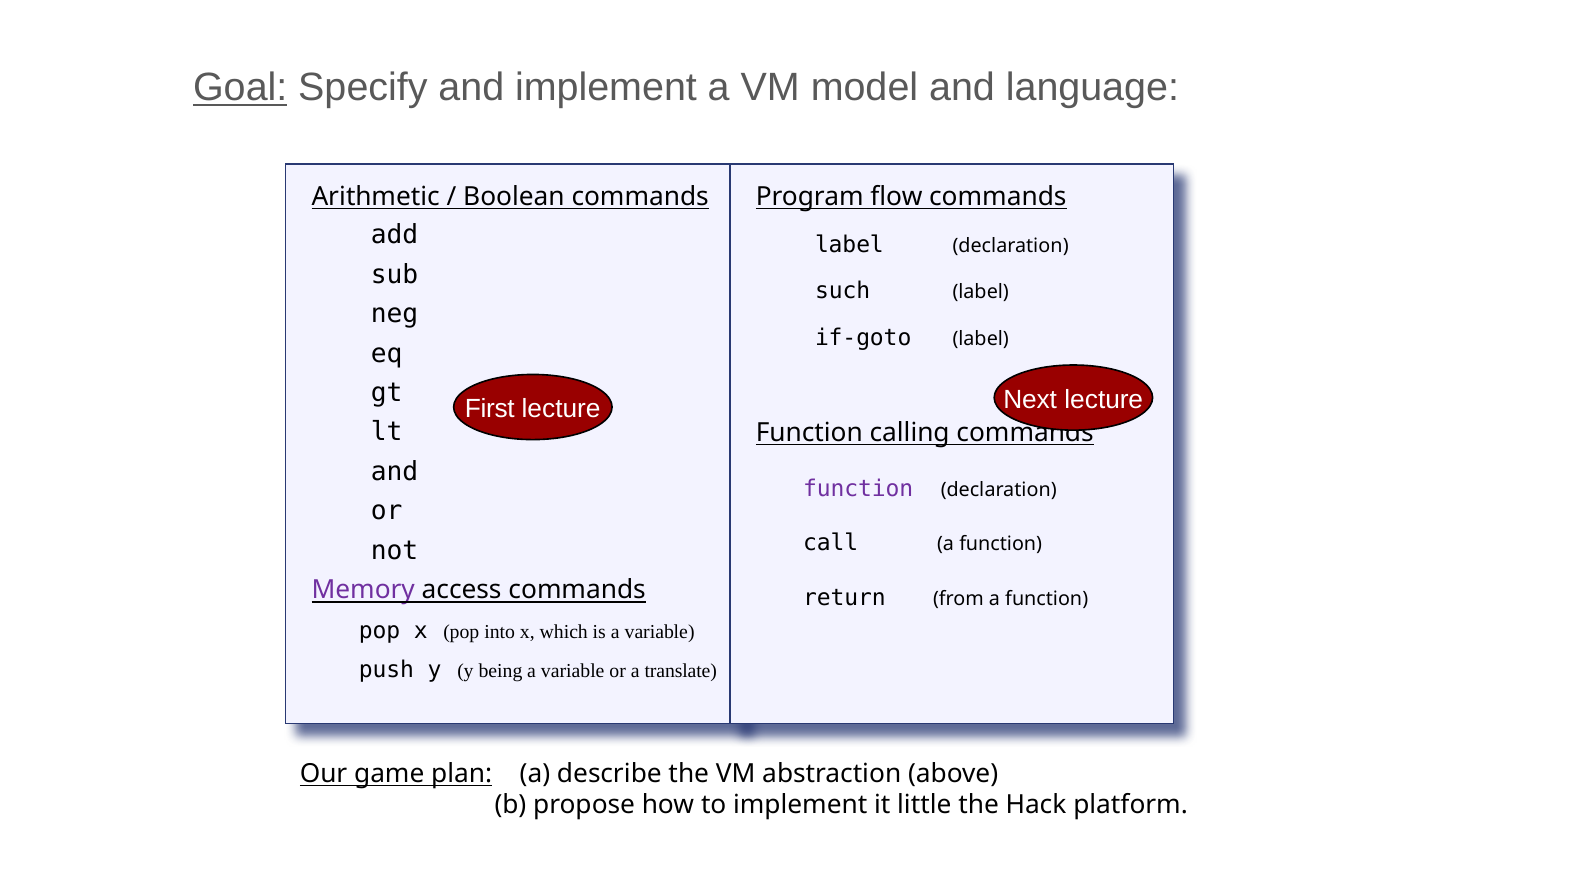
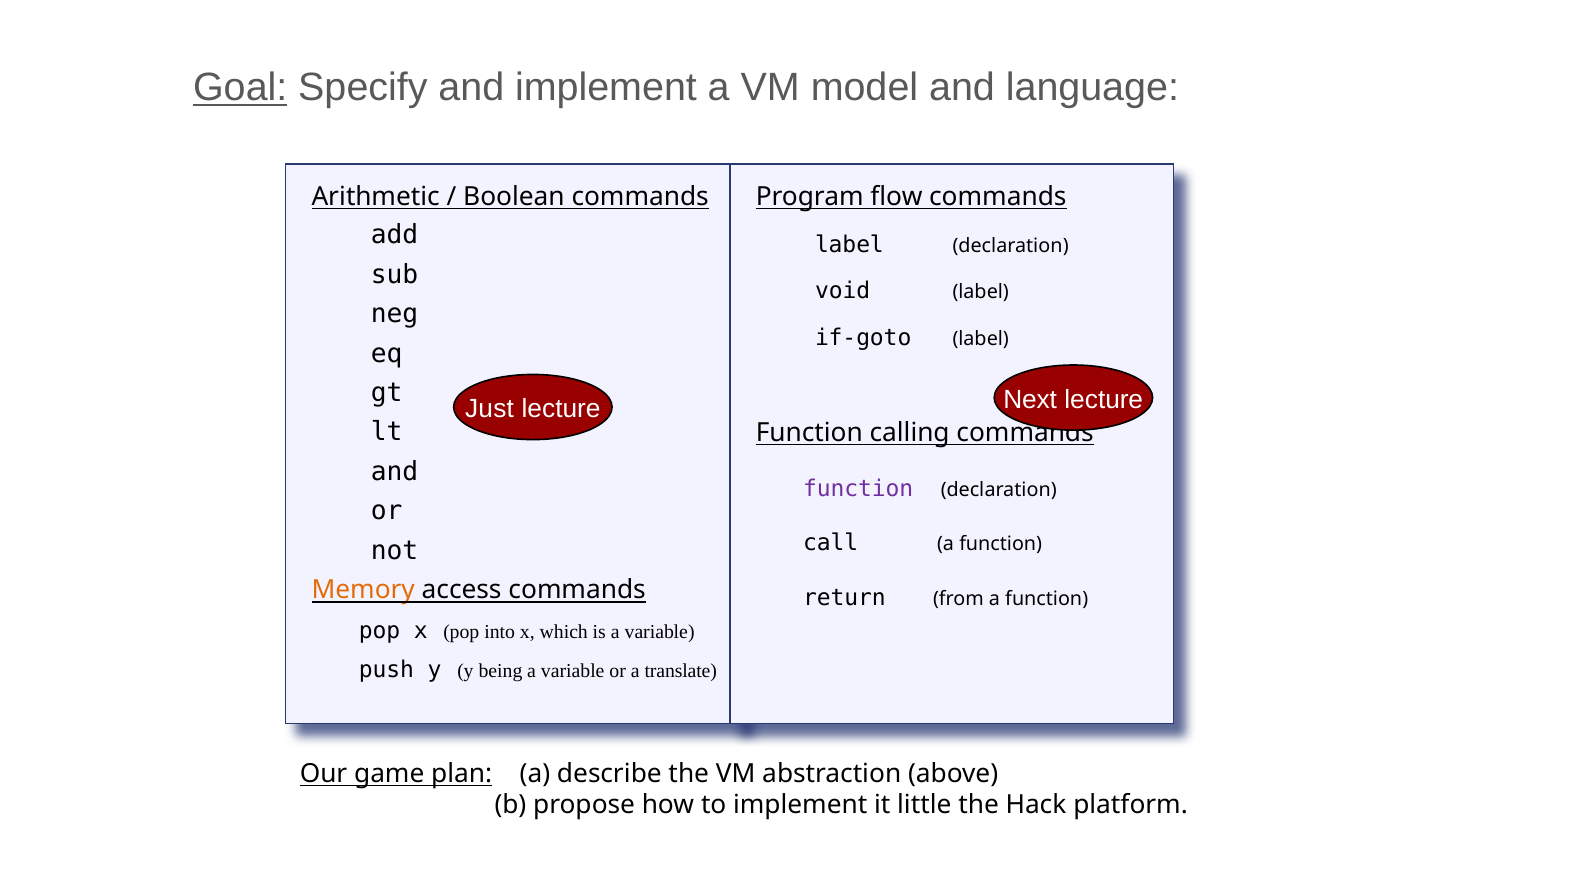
such: such -> void (843, 291)
First: First -> Just (490, 409)
Memory colour: purple -> orange (363, 590)
